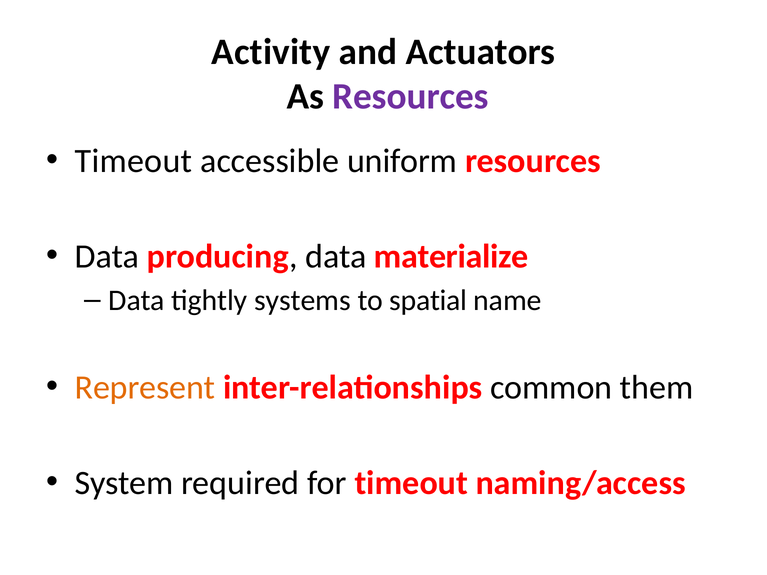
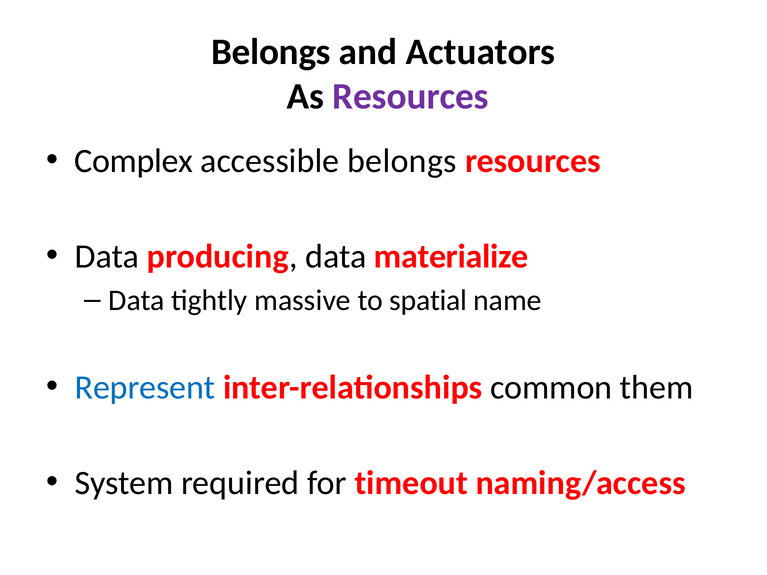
Activity: Activity -> Belongs (271, 52)
Timeout: Timeout -> Complex (134, 161)
accessible uniform: uniform -> belongs (402, 161)
systems: systems -> massive (302, 300)
Represent colour: orange -> blue (145, 388)
